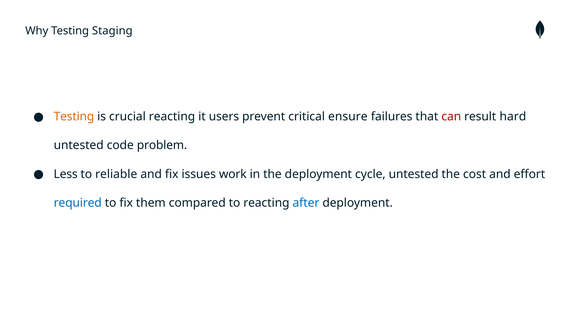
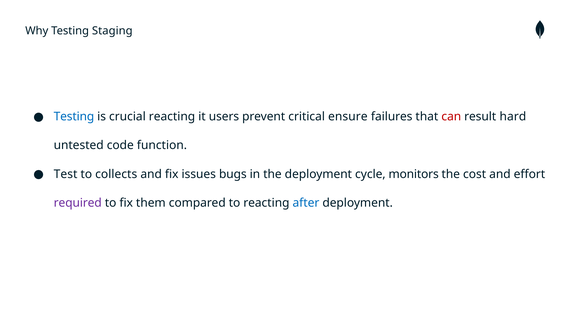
Testing colour: orange -> blue (74, 117)
problem: problem -> function (162, 145)
Less: Less -> Test (66, 174)
reliable: reliable -> collects (116, 174)
work: work -> bugs (233, 174)
cycle untested: untested -> monitors (414, 174)
required colour: blue -> purple (78, 203)
